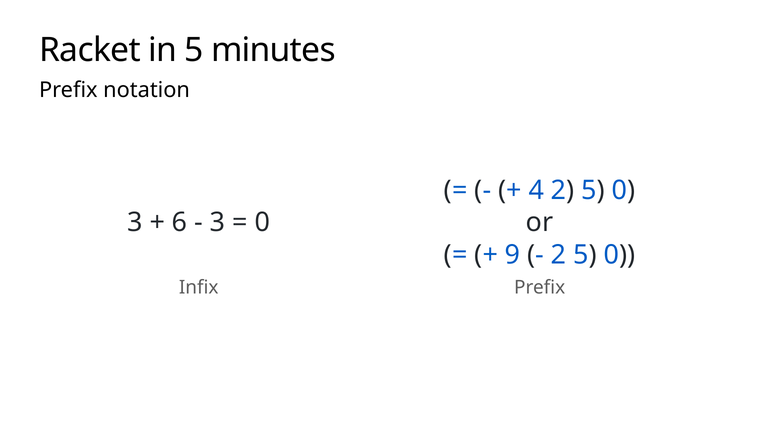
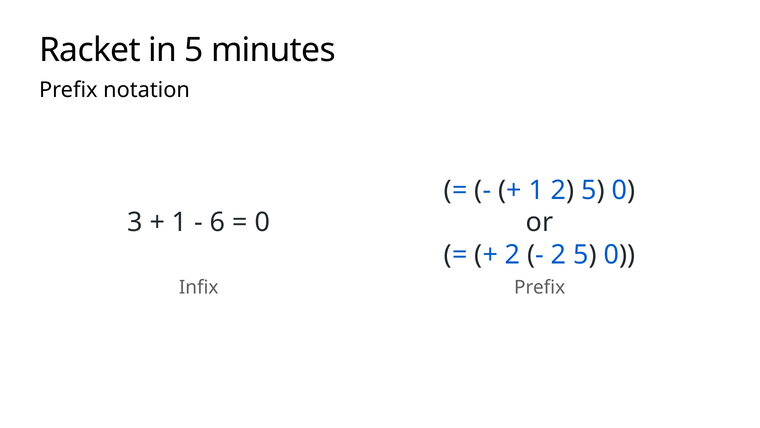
4: 4 -> 1 (536, 190)
6: 6 -> 1 (180, 222)
3: 3 -> 6 (218, 222)
9: 9 -> 2 (513, 255)
